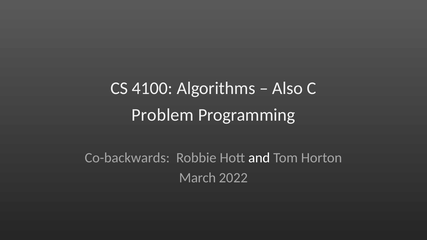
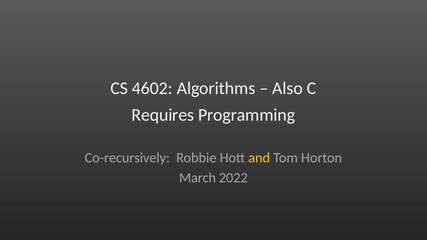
4100: 4100 -> 4602 (152, 88)
Problem: Problem -> Requires (163, 115)
Co-backwards: Co-backwards -> Co-recursively (127, 158)
and colour: white -> yellow (259, 158)
